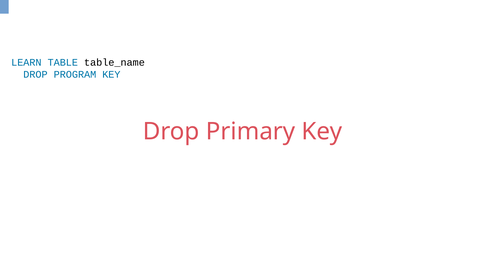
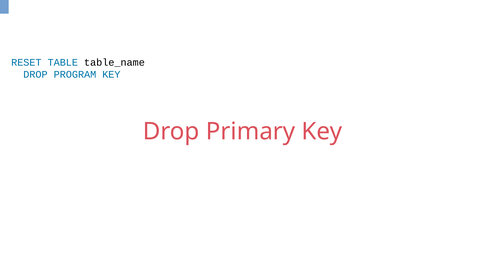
LEARN: LEARN -> RESET (26, 62)
